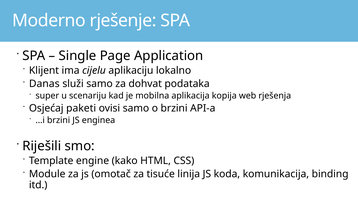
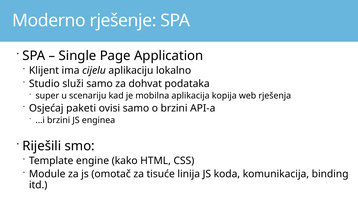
Danas: Danas -> Studio (44, 83)
